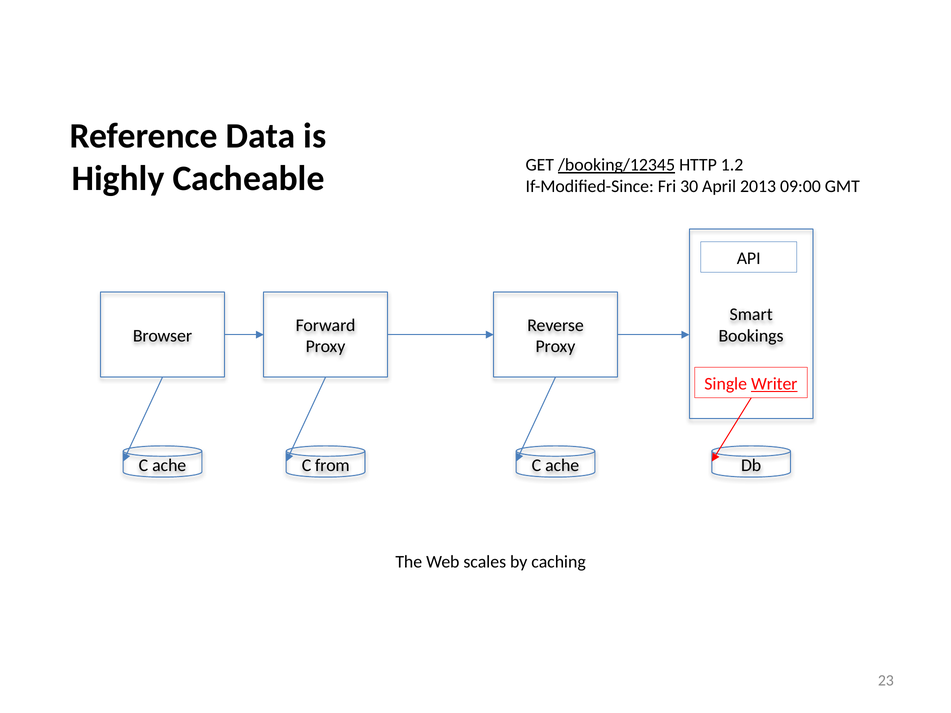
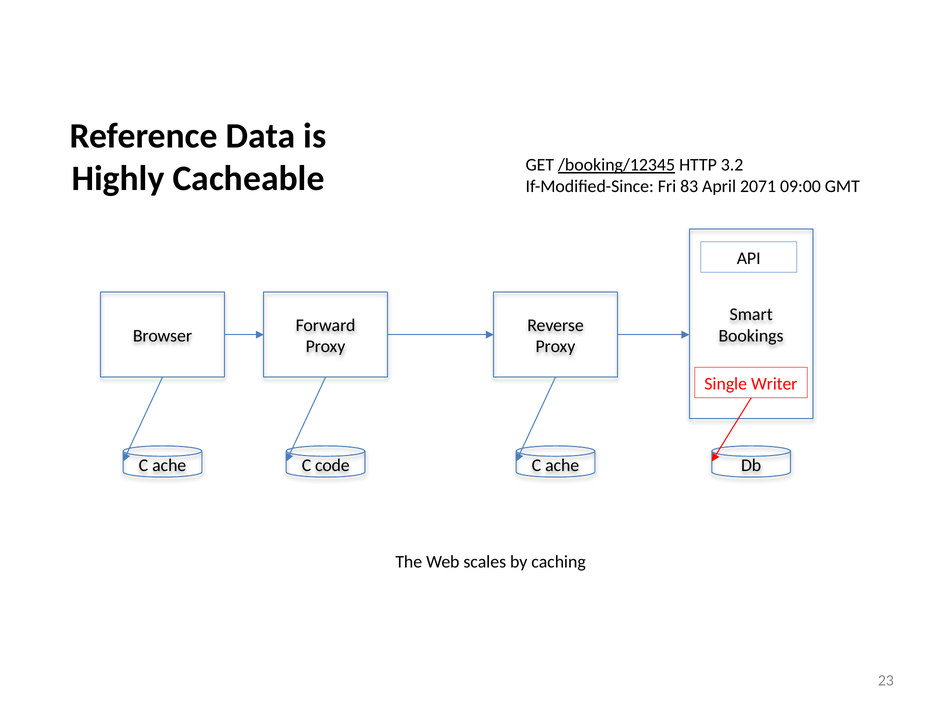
1.2: 1.2 -> 3.2 (732, 165)
30: 30 -> 83 (689, 187)
2013: 2013 -> 2071 (758, 187)
Writer underline: present -> none (774, 384)
from: from -> code (332, 466)
